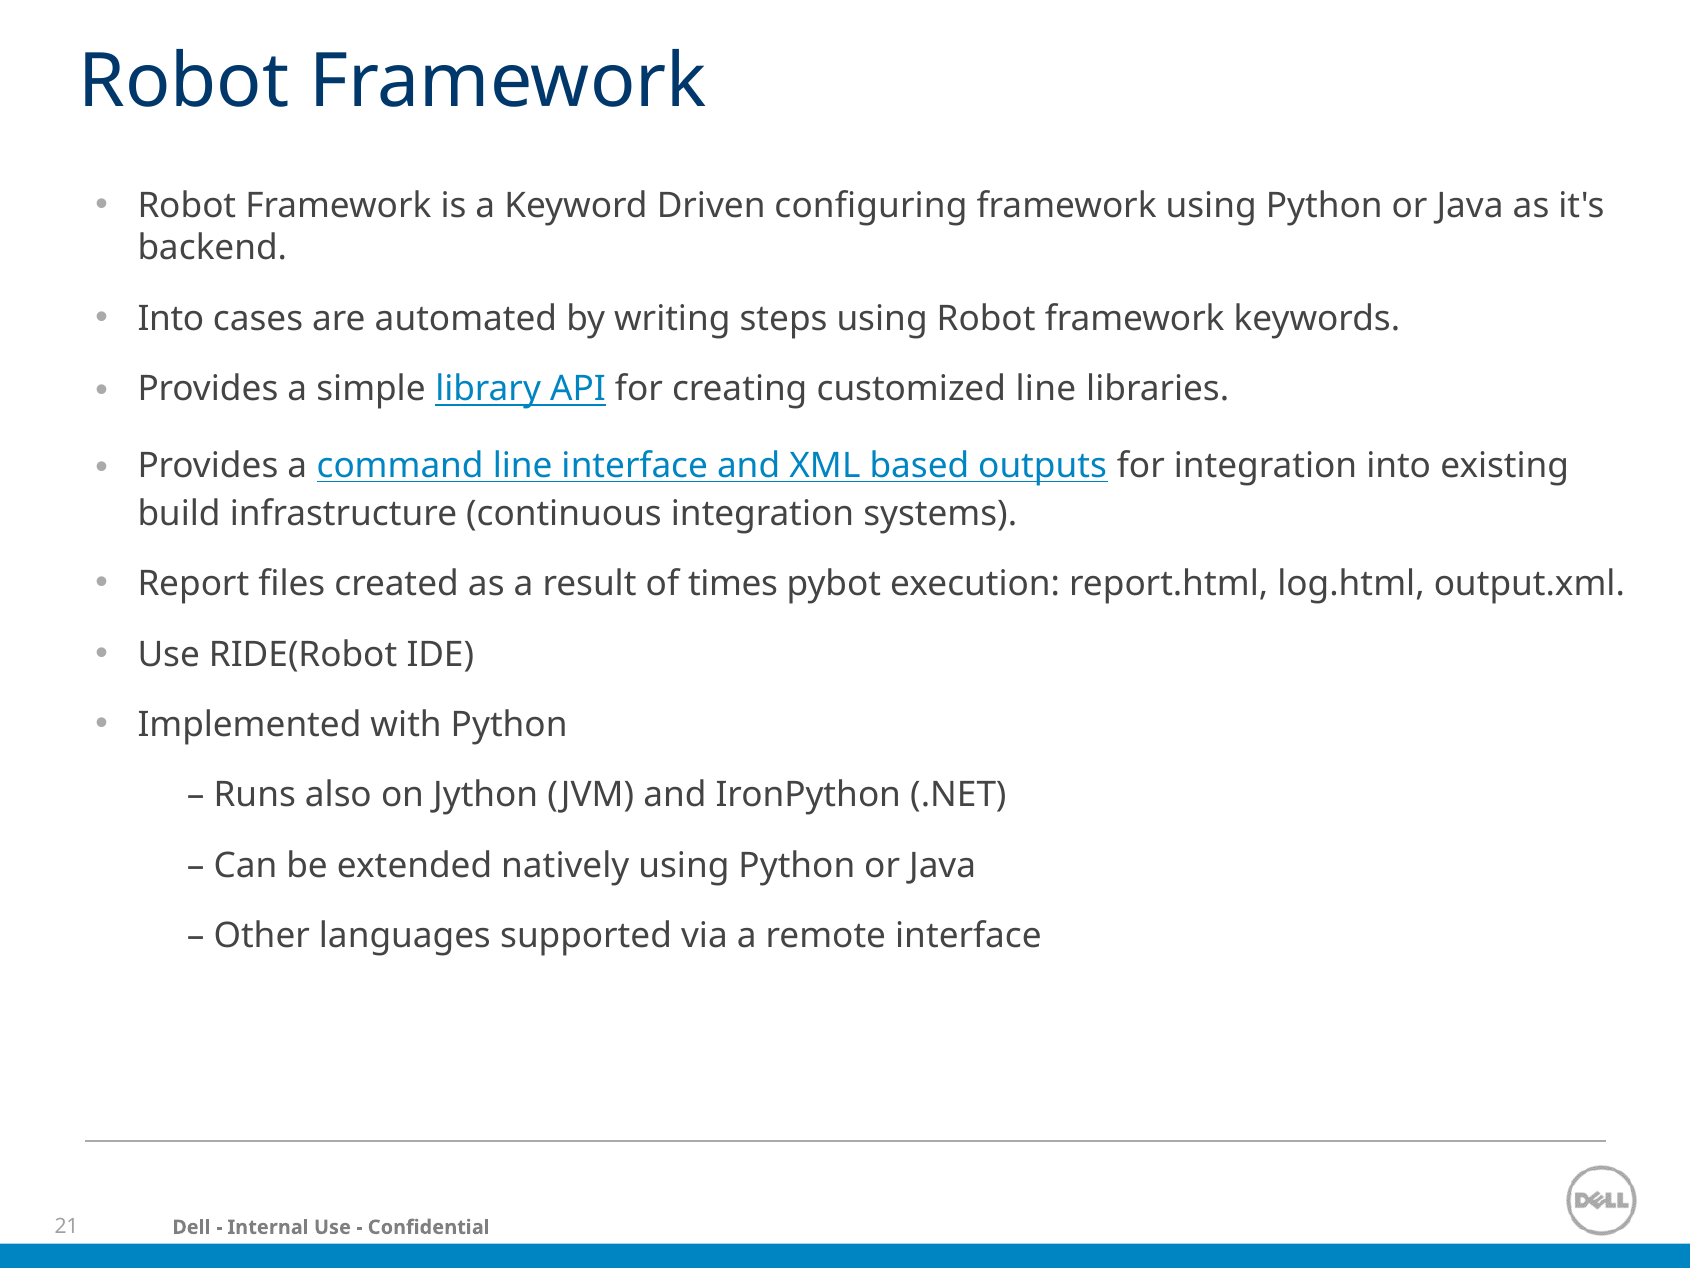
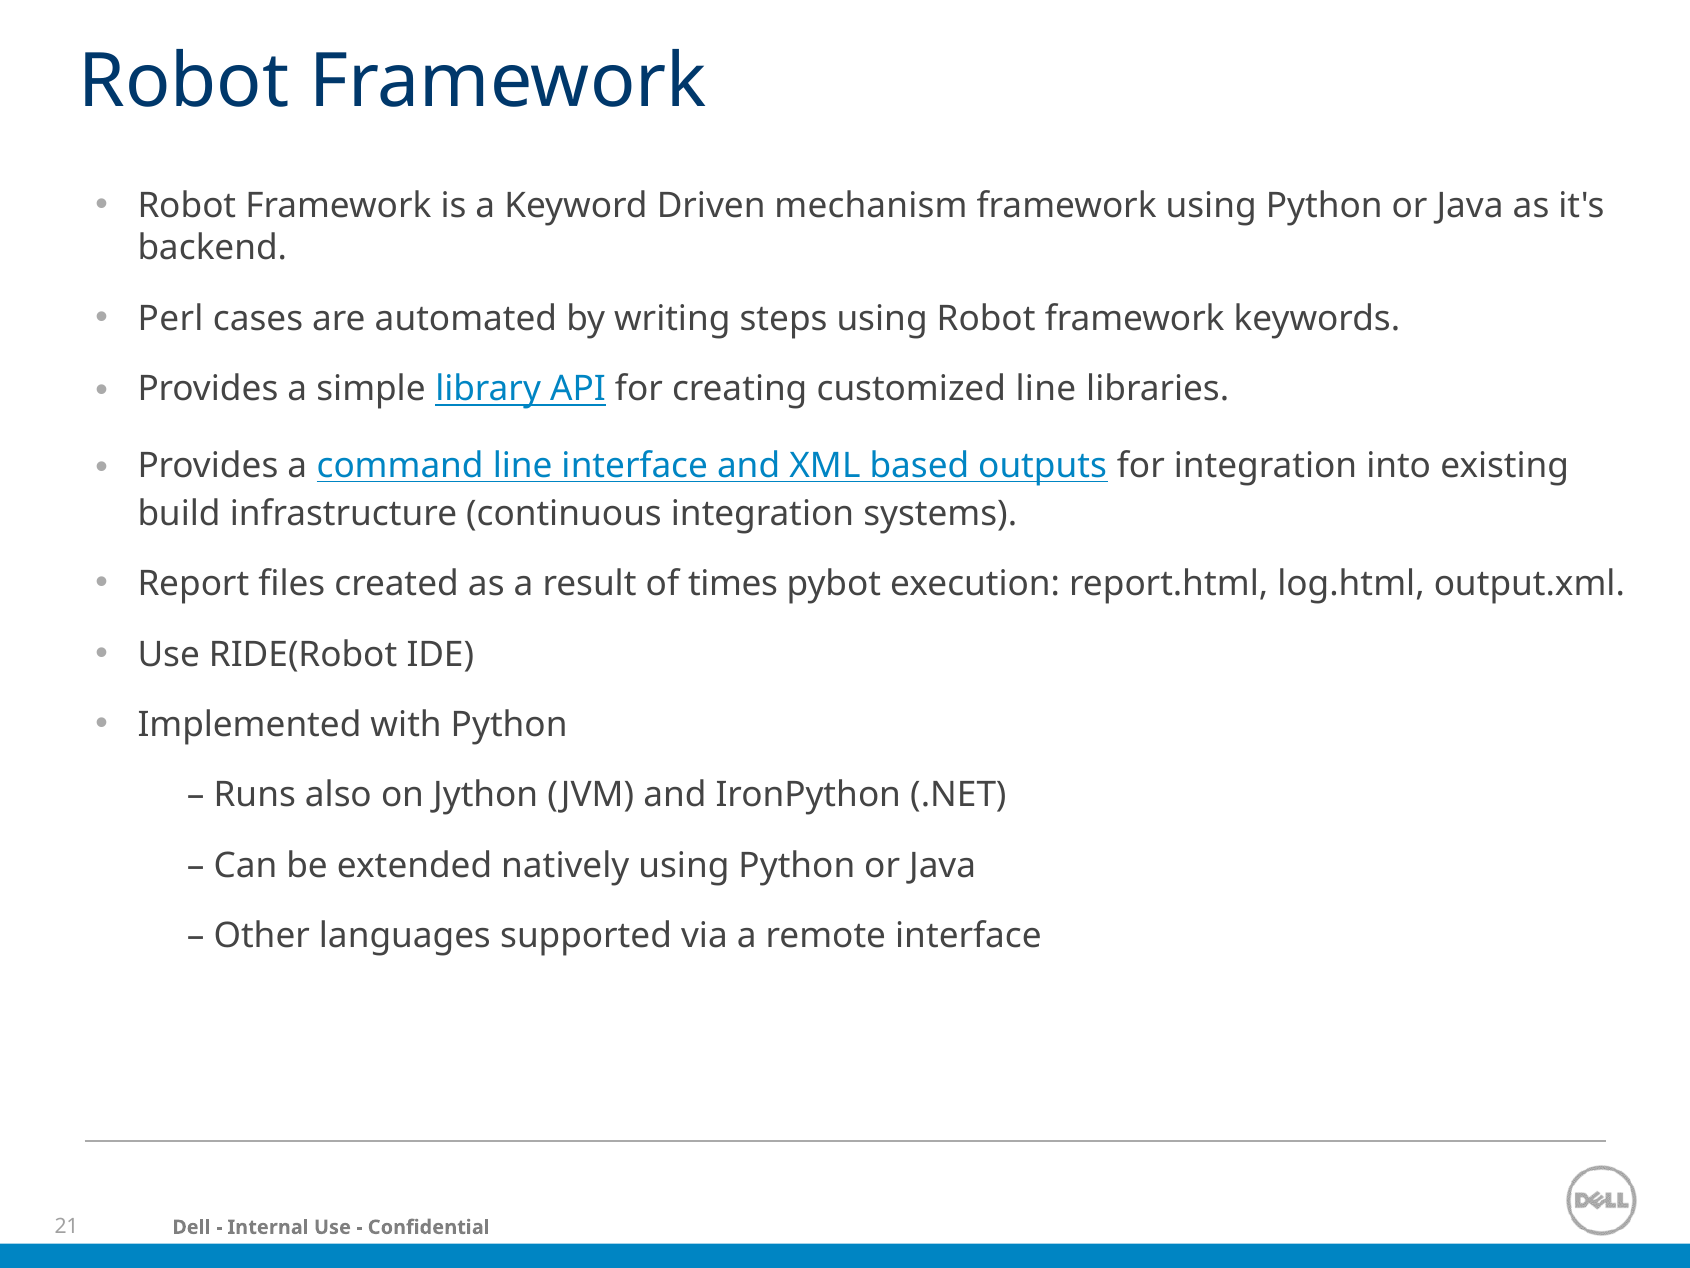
configuring: configuring -> mechanism (871, 206)
Into: Into -> Perl (171, 319)
